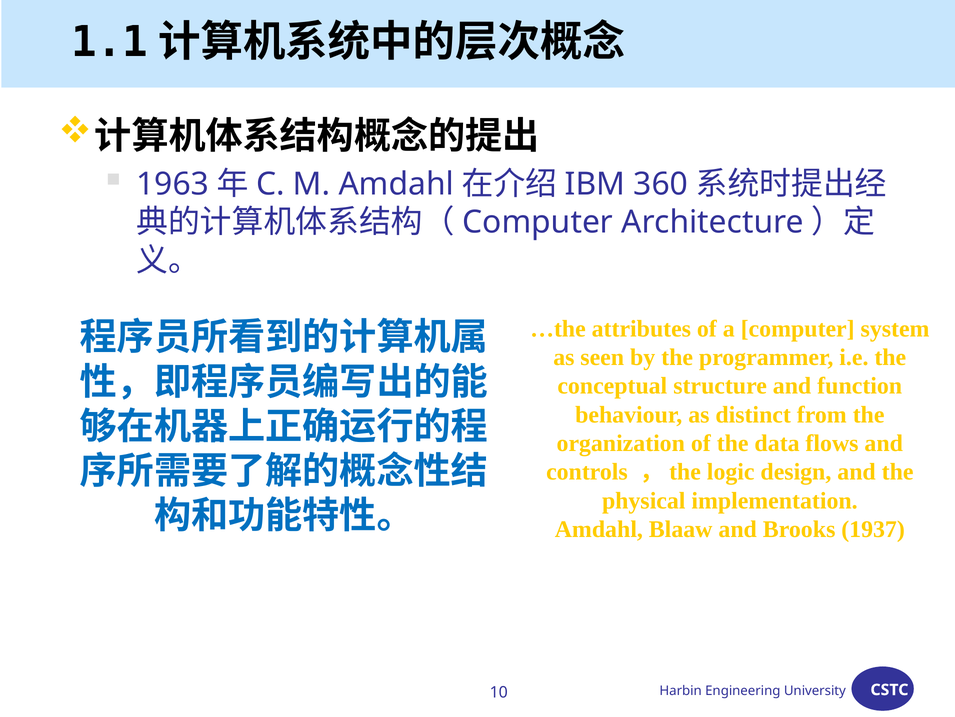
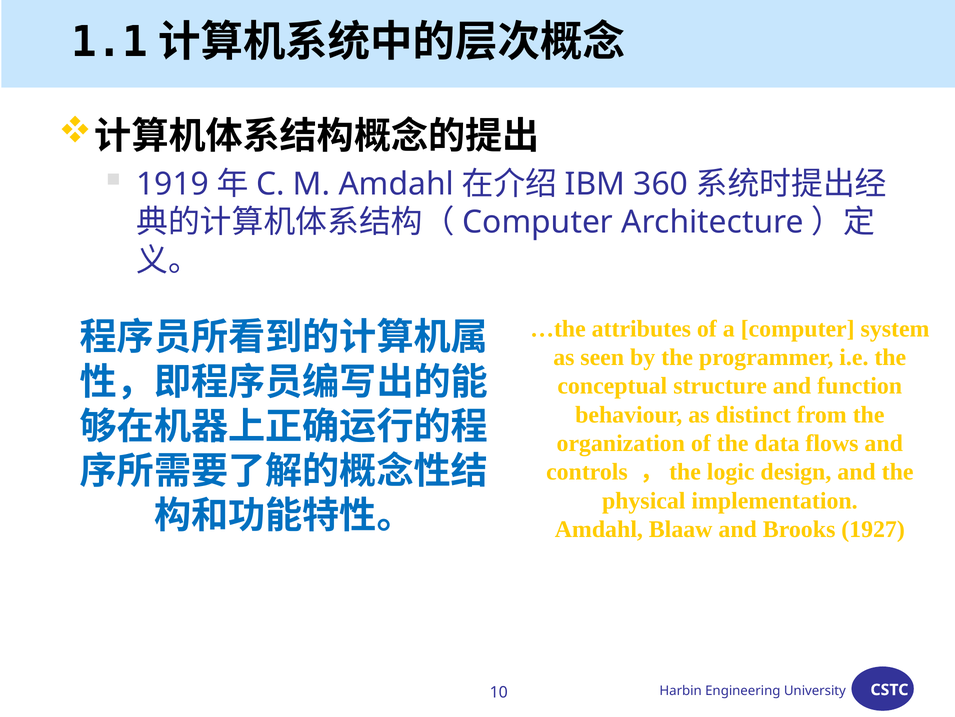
1963: 1963 -> 1919 (173, 184)
1937: 1937 -> 1927 (873, 529)
